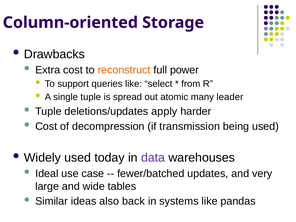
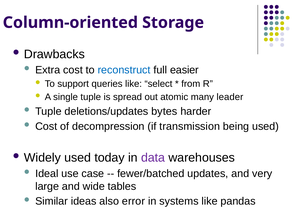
reconstruct colour: orange -> blue (124, 70)
power: power -> easier (184, 70)
apply: apply -> bytes (164, 111)
back: back -> error (133, 201)
